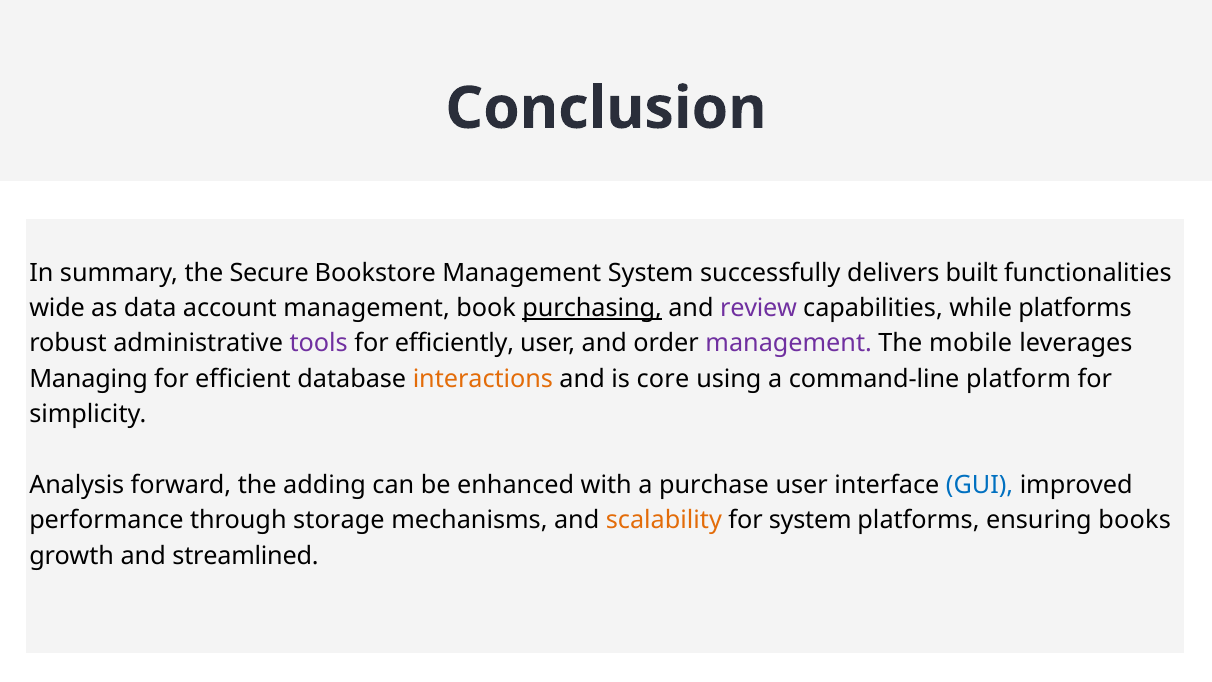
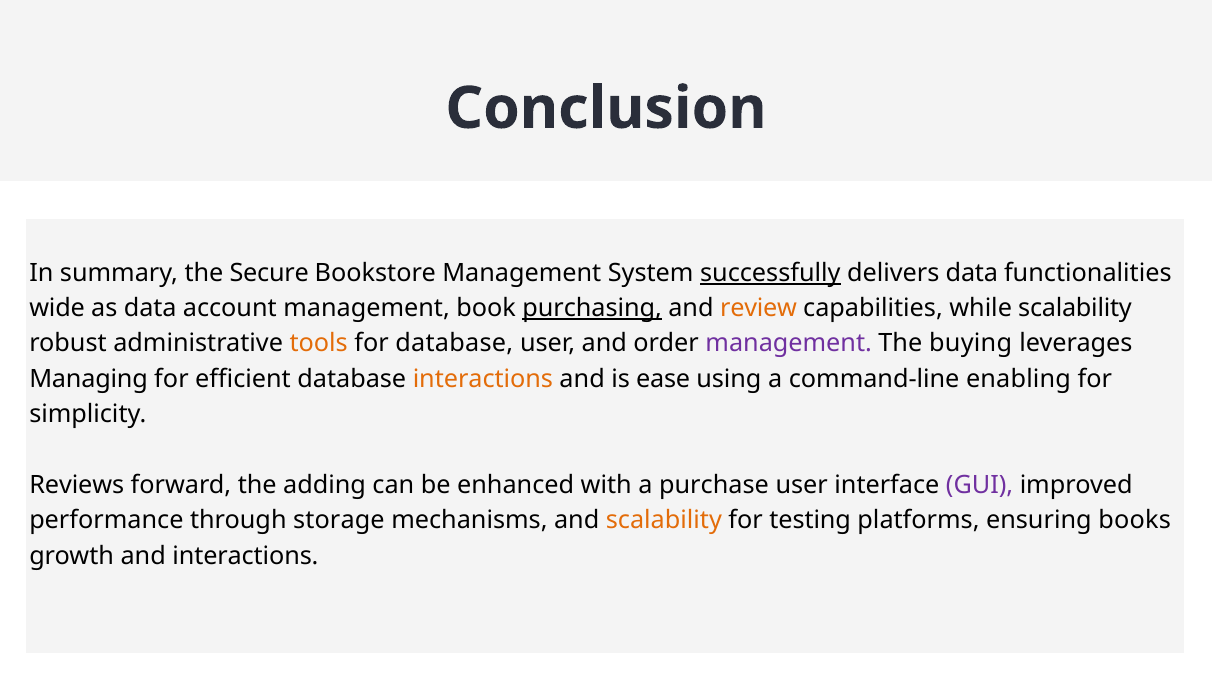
successfully underline: none -> present (770, 273)
delivers built: built -> data (972, 273)
review colour: purple -> orange (759, 308)
while platforms: platforms -> scalability (1075, 308)
tools colour: purple -> orange (319, 343)
for efficiently: efficiently -> database (454, 343)
mobile: mobile -> buying (971, 343)
core: core -> ease (663, 379)
platform: platform -> enabling (1018, 379)
Analysis: Analysis -> Reviews (77, 485)
GUI colour: blue -> purple (980, 485)
for system: system -> testing (810, 520)
and streamlined: streamlined -> interactions (245, 555)
